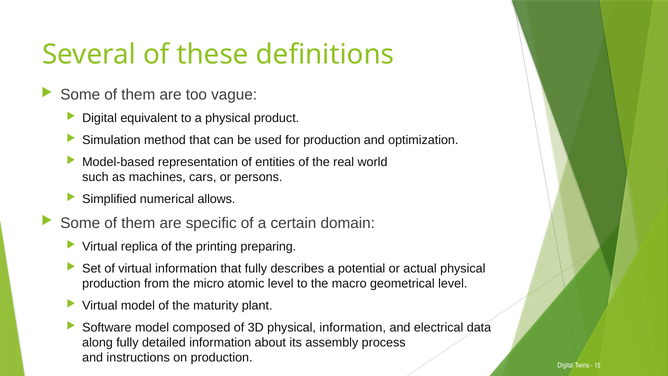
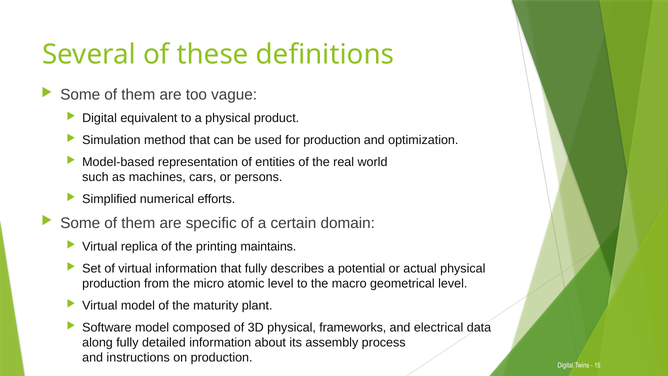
allows: allows -> efforts (216, 199)
preparing: preparing -> maintains (268, 246)
physical information: information -> frameworks (353, 327)
